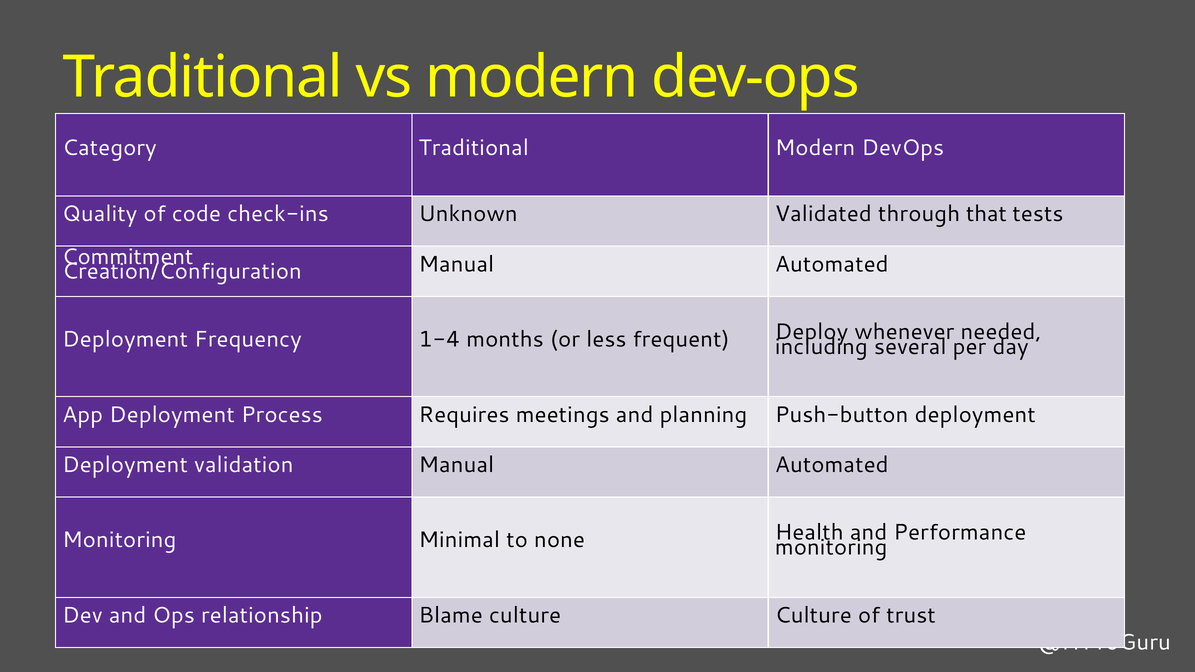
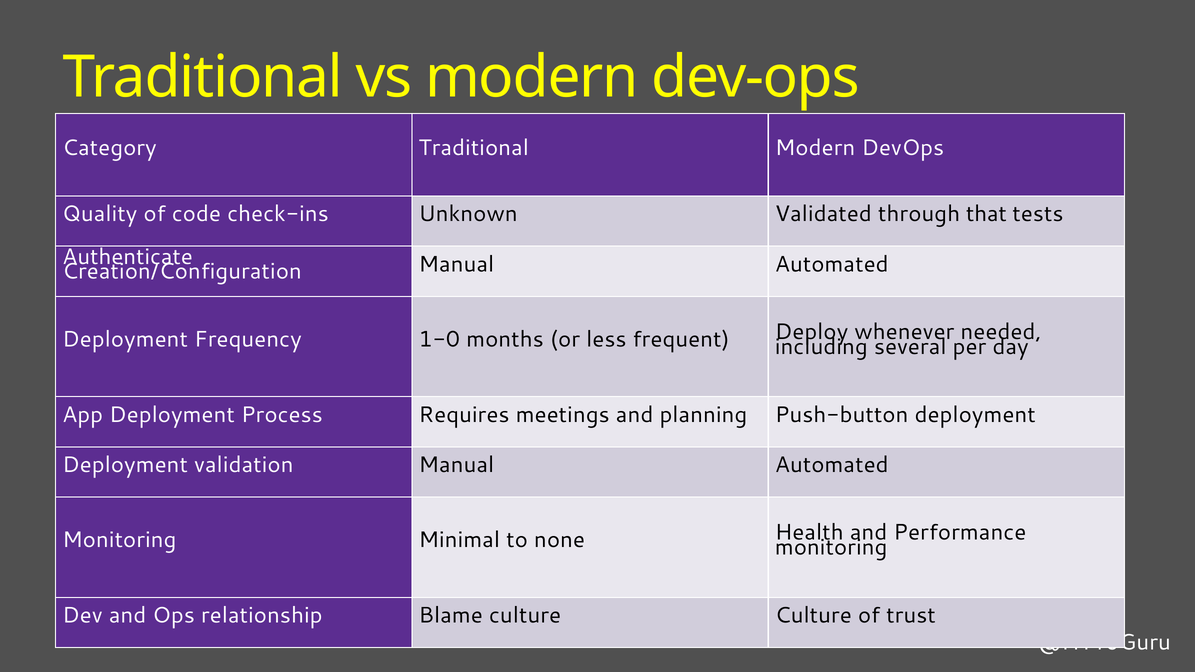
Commitment: Commitment -> Authenticate (128, 257)
1-4: 1-4 -> 1-0 (439, 339)
